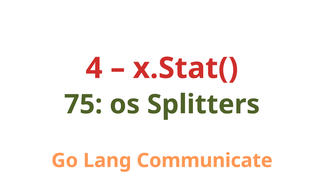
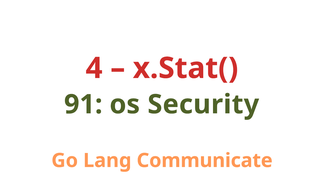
75: 75 -> 91 (83, 105)
Splitters: Splitters -> Security (203, 105)
